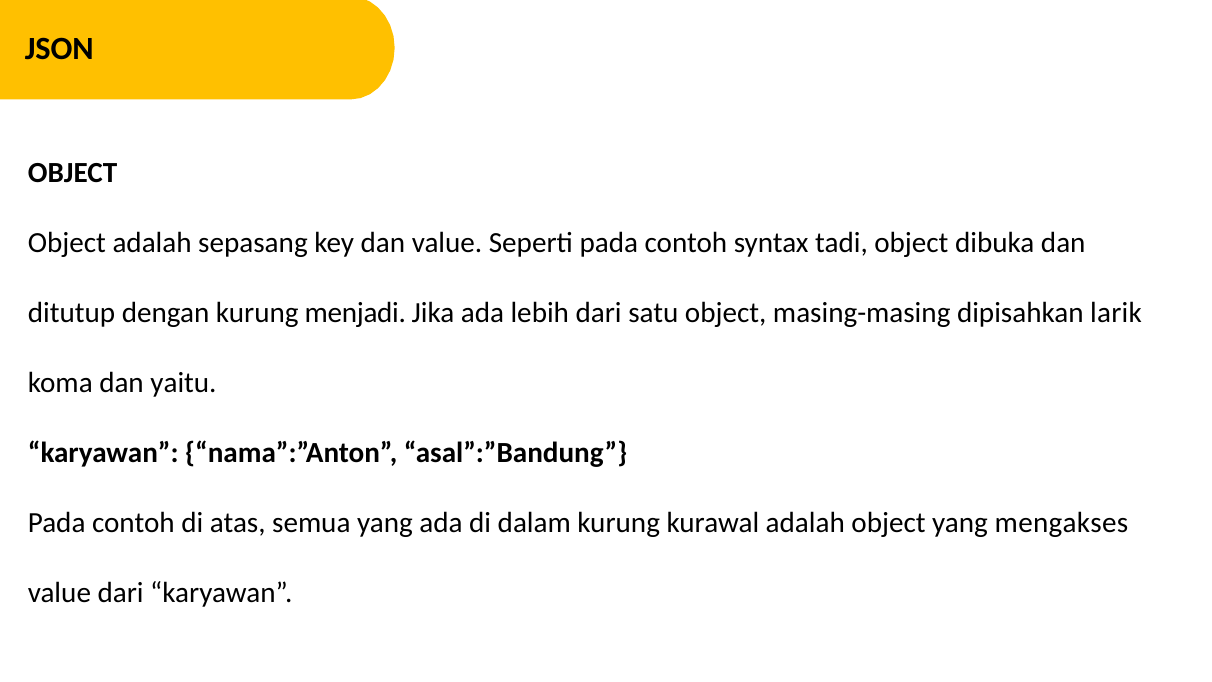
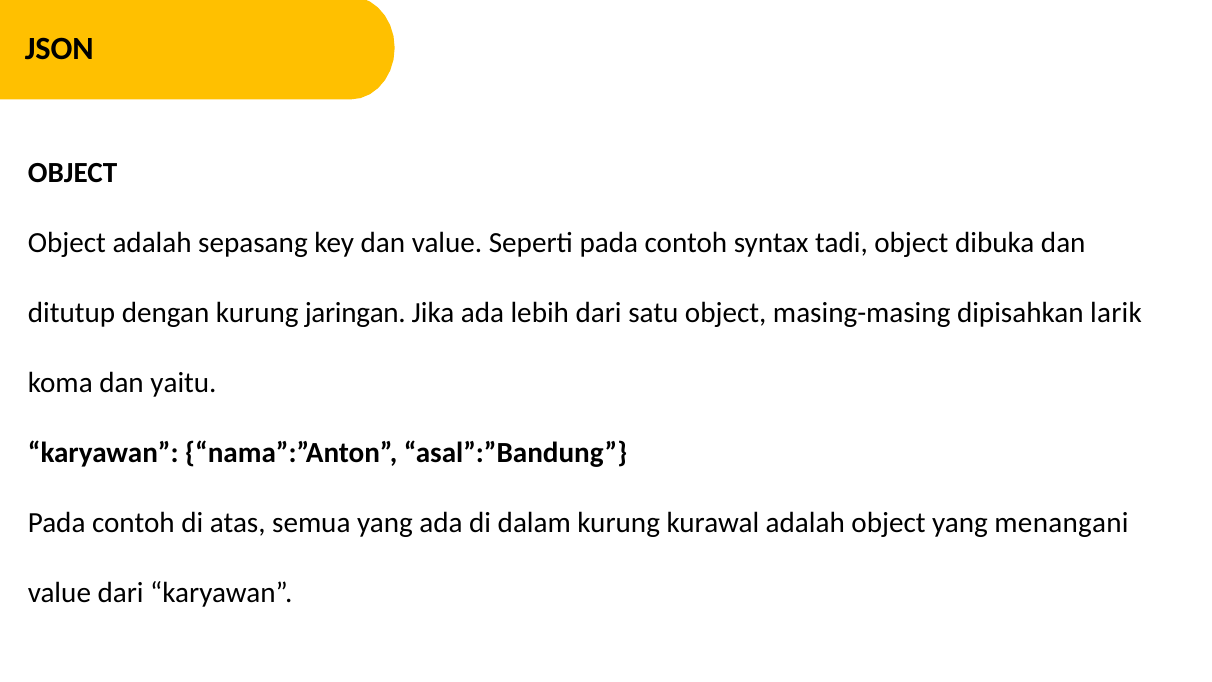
menjadi: menjadi -> jaringan (355, 313)
mengakses: mengakses -> menangani (1062, 523)
